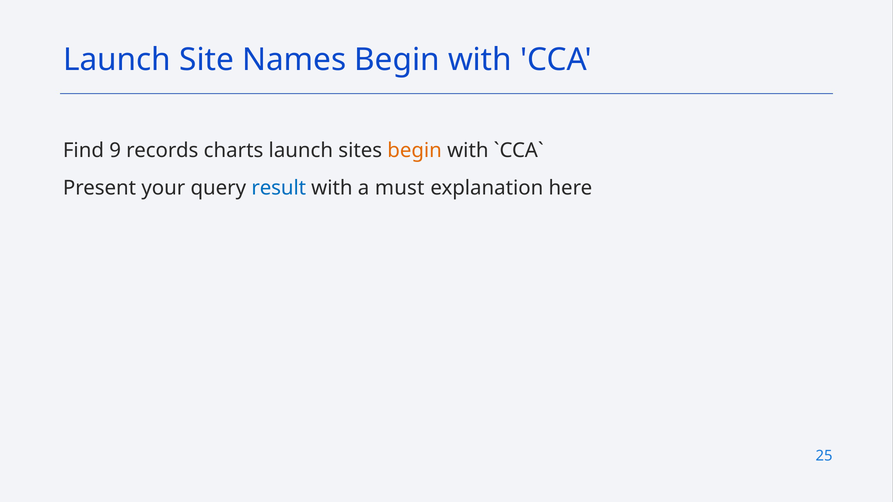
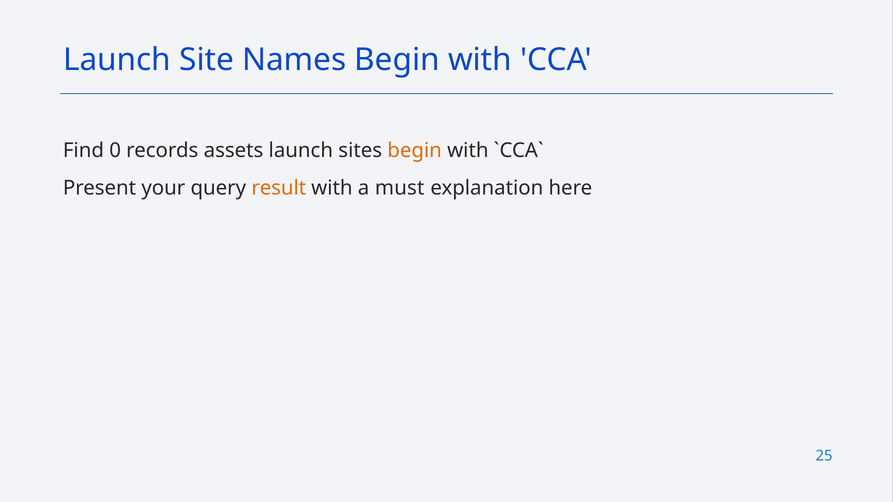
9: 9 -> 0 (115, 151)
charts: charts -> assets (234, 151)
result colour: blue -> orange (279, 188)
